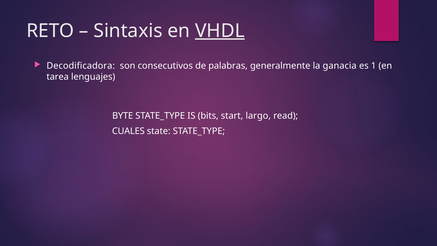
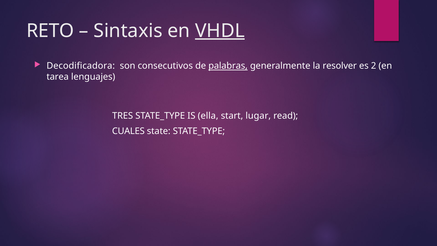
palabras underline: none -> present (228, 66)
ganacia: ganacia -> resolver (340, 66)
1: 1 -> 2 (374, 66)
BYTE: BYTE -> TRES (123, 116)
bits: bits -> ella (208, 116)
largo: largo -> lugar (258, 116)
